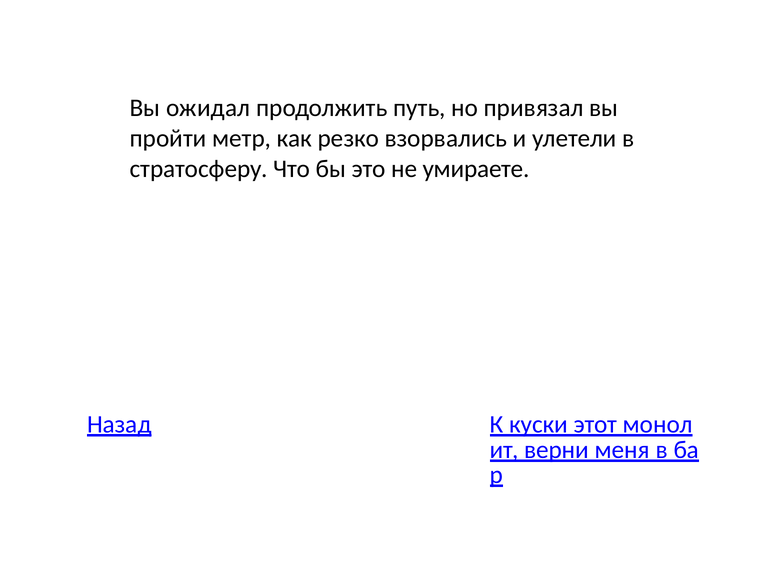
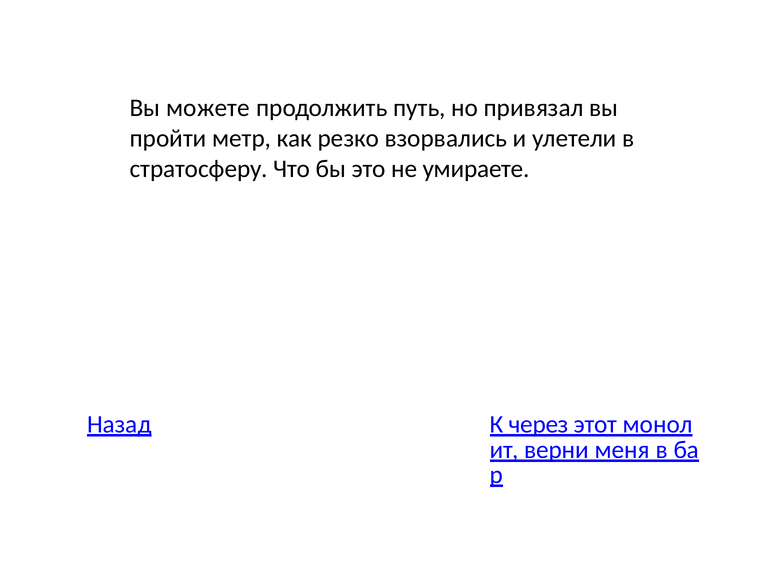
ожидал: ожидал -> можете (208, 108)
куски: куски -> через (539, 424)
